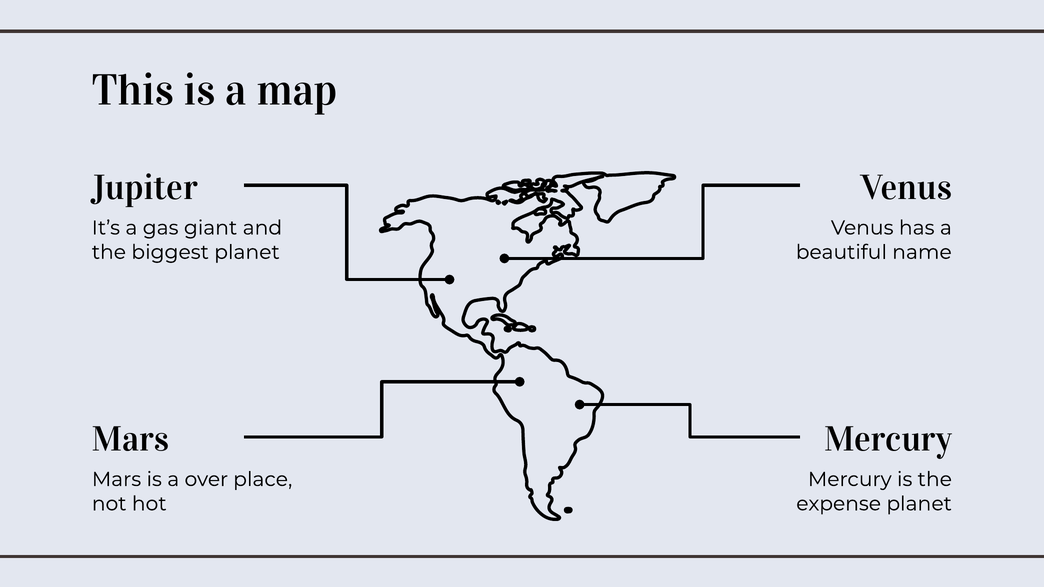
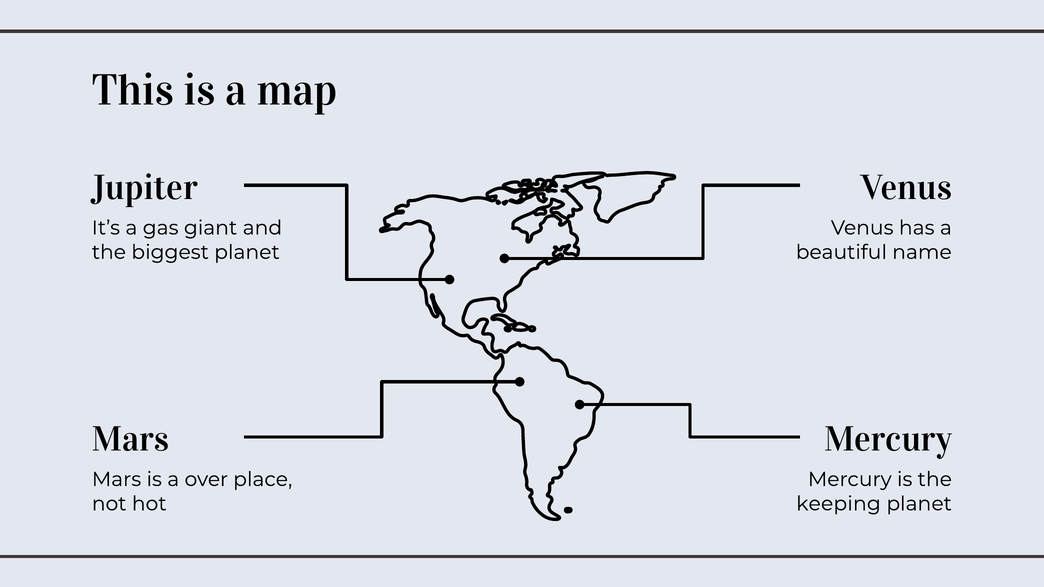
expense: expense -> keeping (839, 504)
